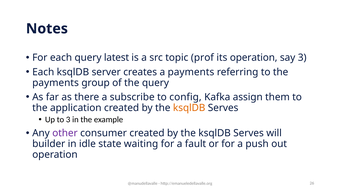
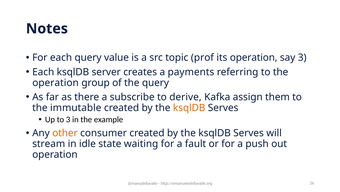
latest: latest -> value (116, 57)
payments: payments -> operation (56, 82)
config: config -> derive (185, 97)
application: application -> immutable (76, 107)
other colour: purple -> orange (65, 133)
builder: builder -> stream (49, 143)
